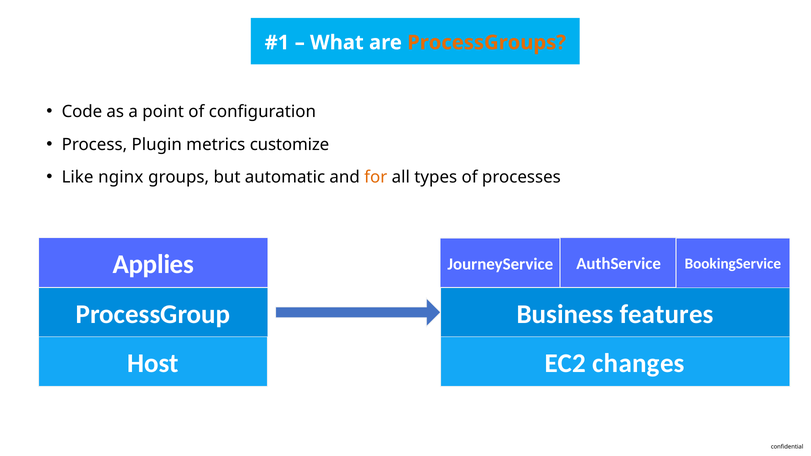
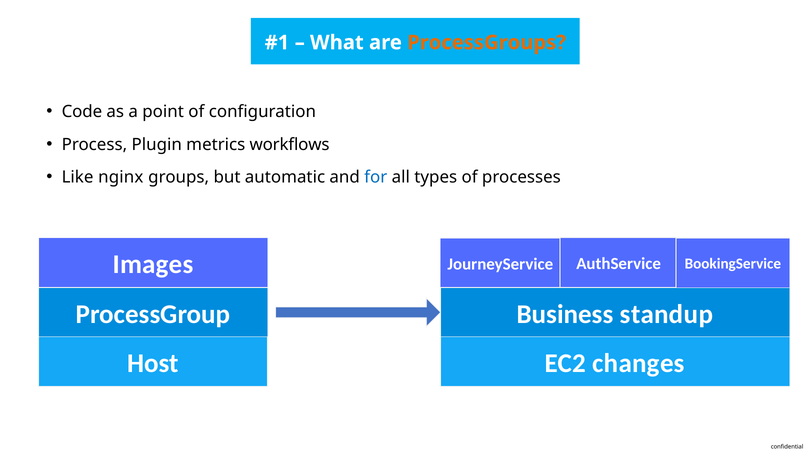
customize: customize -> workflows (290, 145)
for colour: orange -> blue (376, 177)
Applies: Applies -> Images (153, 265)
features: features -> standup (666, 314)
